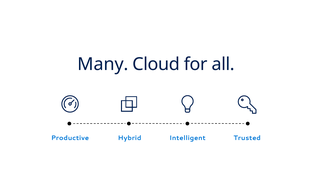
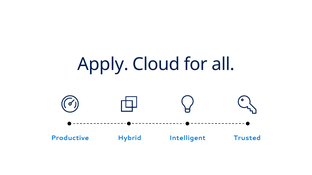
Many: Many -> Apply (103, 64)
